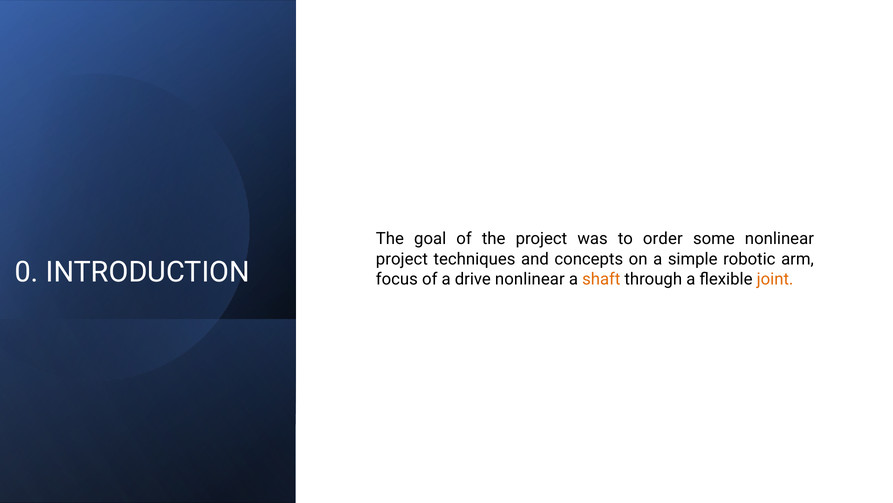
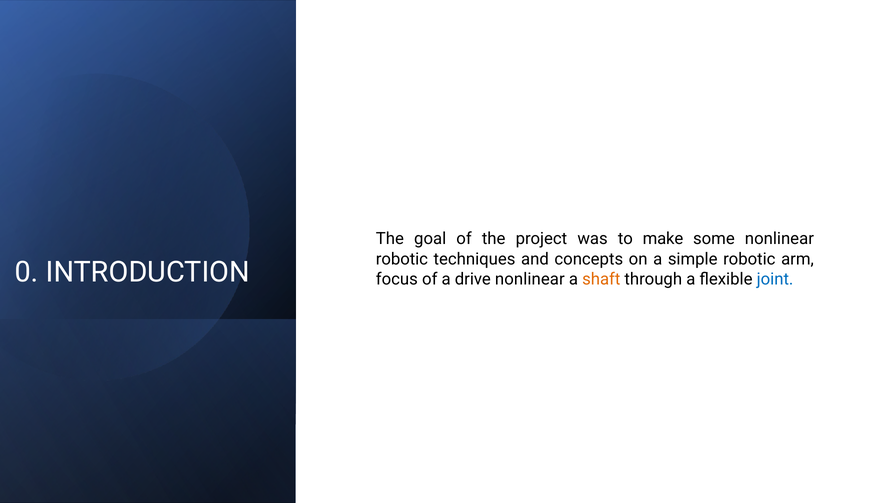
order: order -> make (663, 239)
project: project -> robotic (402, 259)
joint colour: orange -> blue (775, 279)
